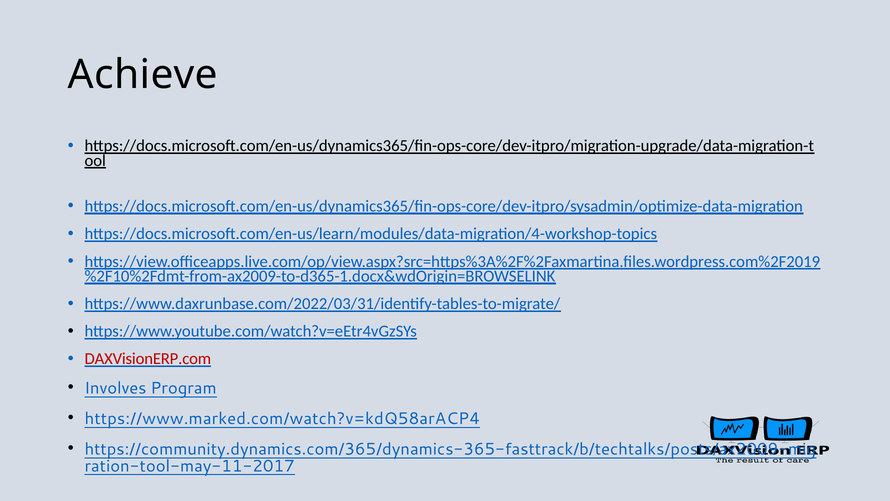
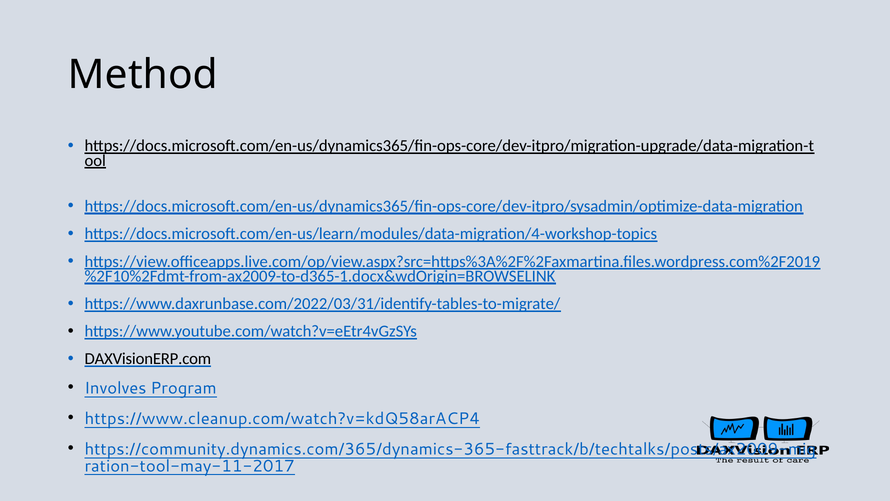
Achieve: Achieve -> Method (143, 75)
DAXVisionERP.com colour: red -> black (148, 359)
https://www.marked.com/watch?v=kdQ58arACP4: https://www.marked.com/watch?v=kdQ58arACP4 -> https://www.cleanup.com/watch?v=kdQ58arACP4 (282, 419)
